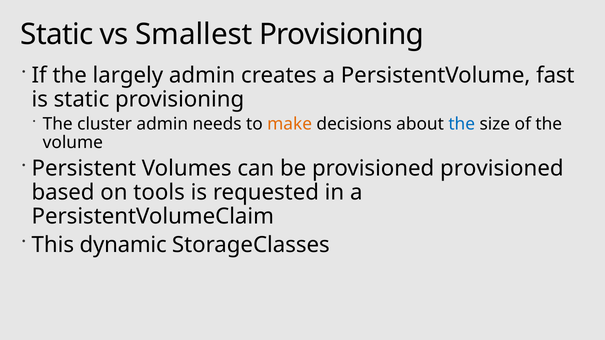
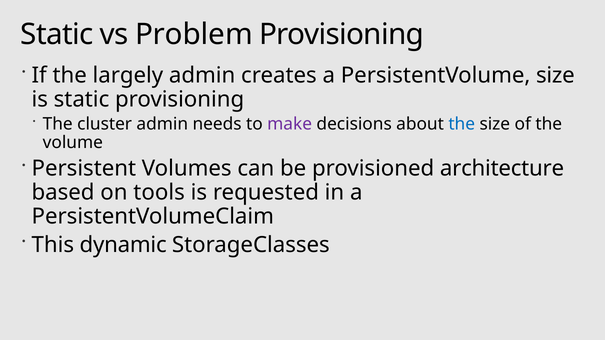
Smallest: Smallest -> Problem (194, 35)
PersistentVolume fast: fast -> size (555, 75)
make colour: orange -> purple (290, 124)
provisioned provisioned: provisioned -> architecture (502, 169)
